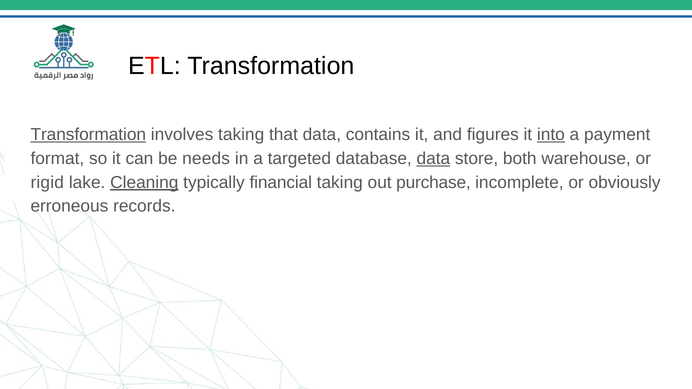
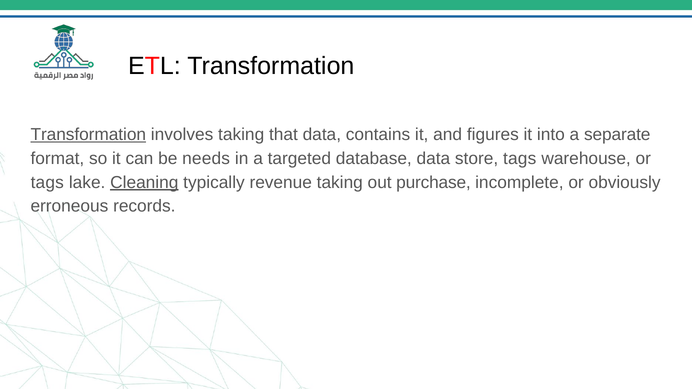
into underline: present -> none (551, 135)
payment: payment -> separate (617, 135)
data underline: present -> none (433, 159)
store both: both -> tags (520, 159)
rigid: rigid -> tags (47, 182)
financial: financial -> revenue (281, 182)
